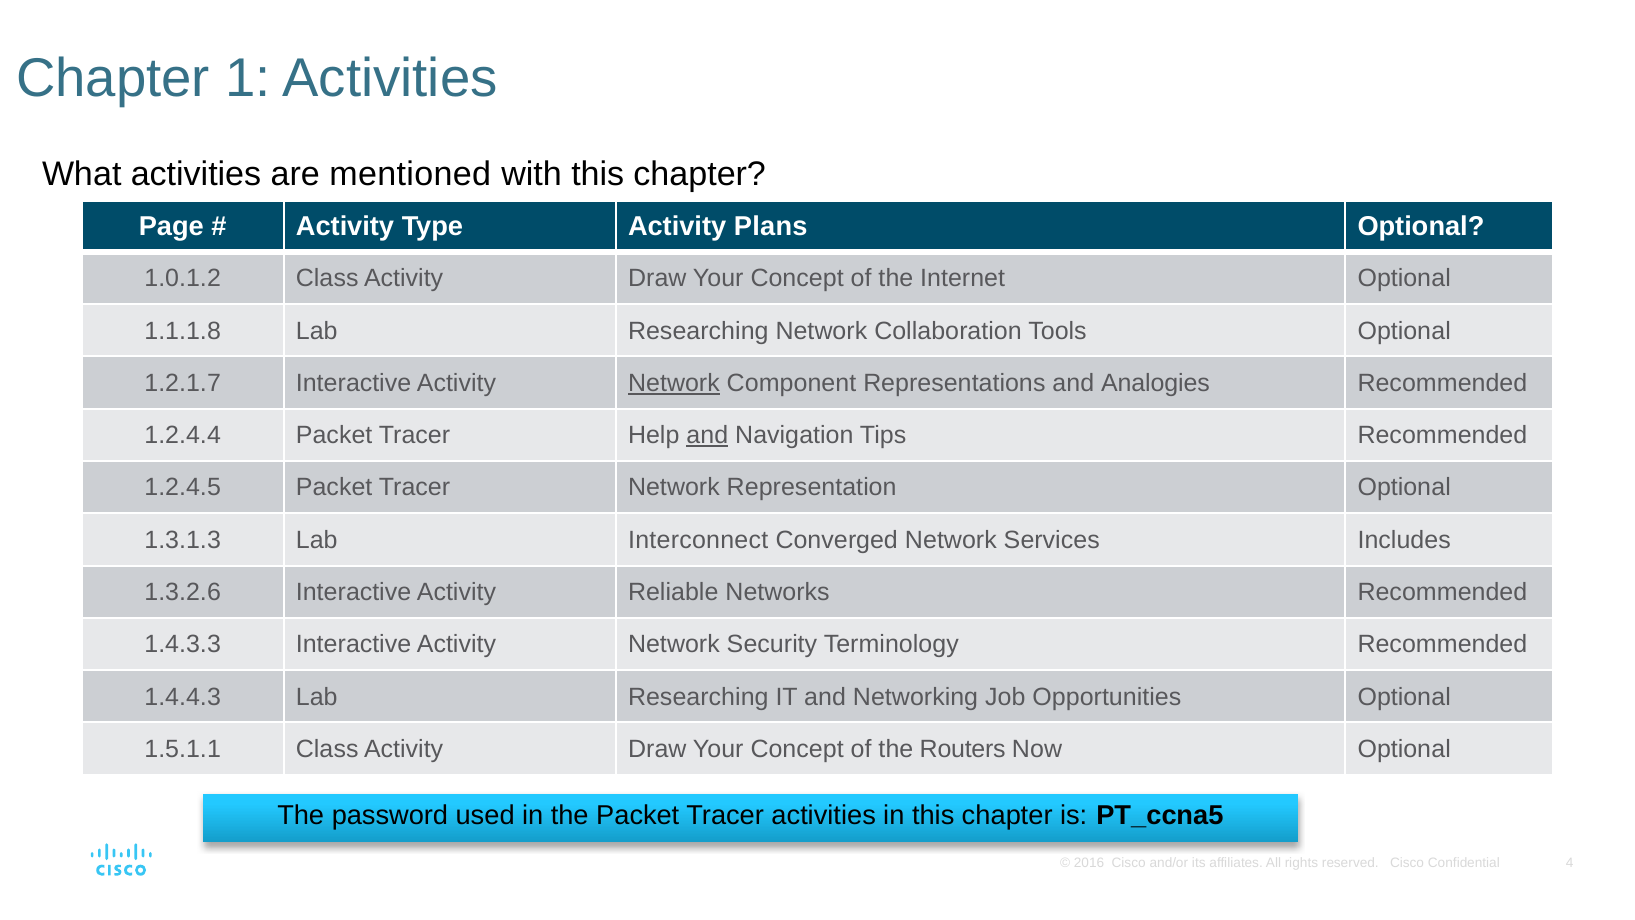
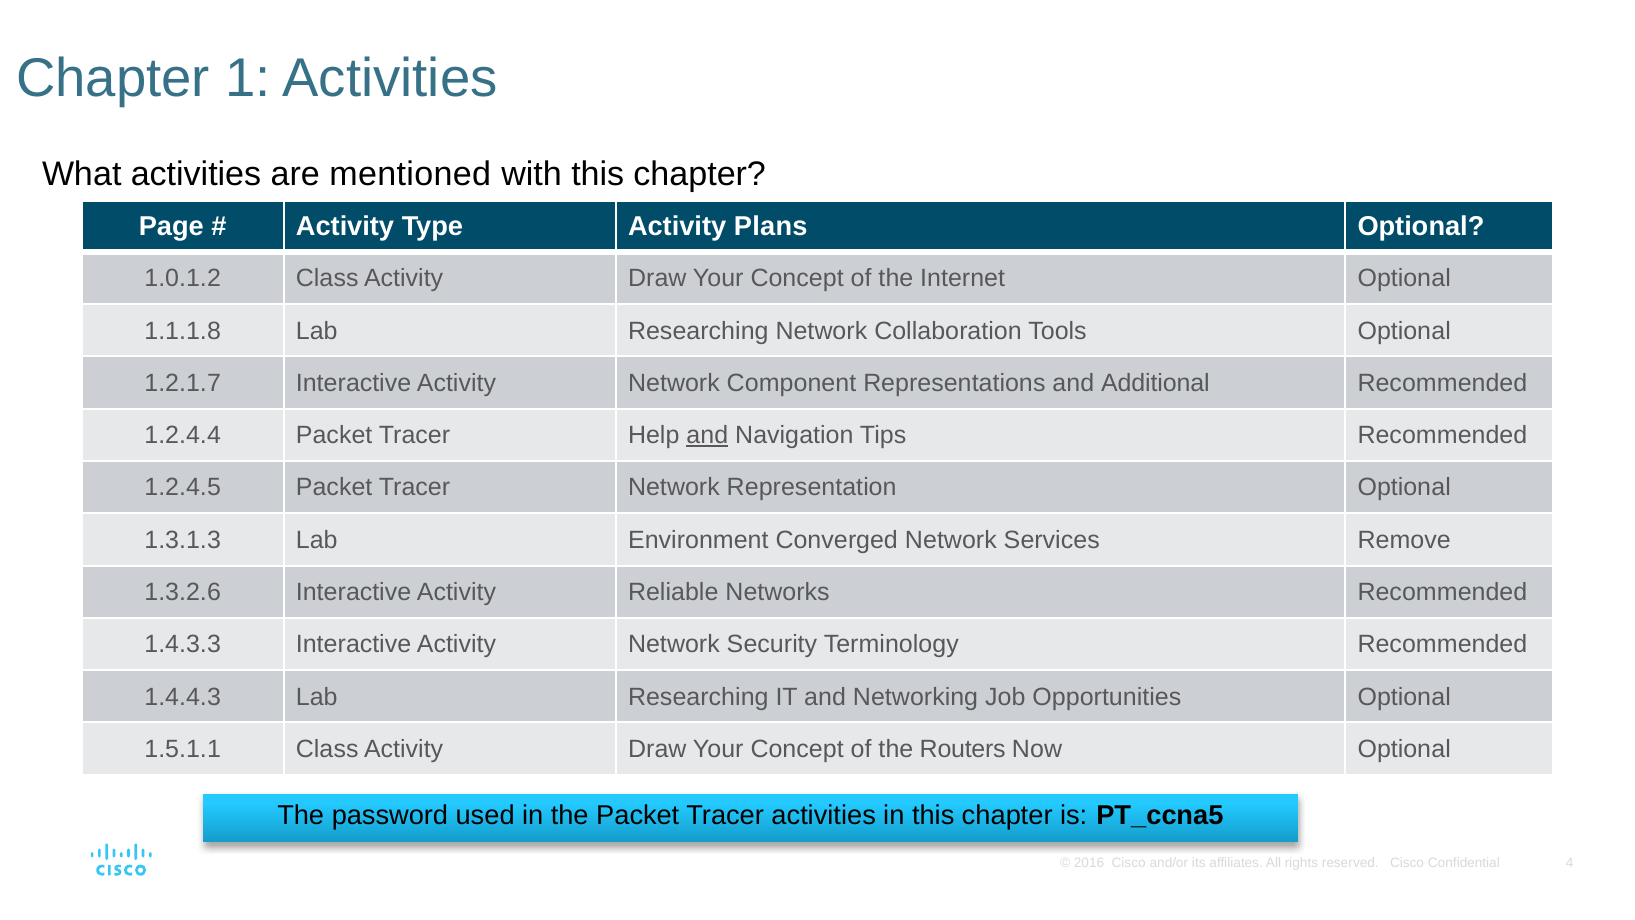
Network underline: present -> none (674, 383)
Analogies: Analogies -> Additional (1155, 383)
Interconnect: Interconnect -> Environment (698, 540)
Includes: Includes -> Remove (1404, 540)
